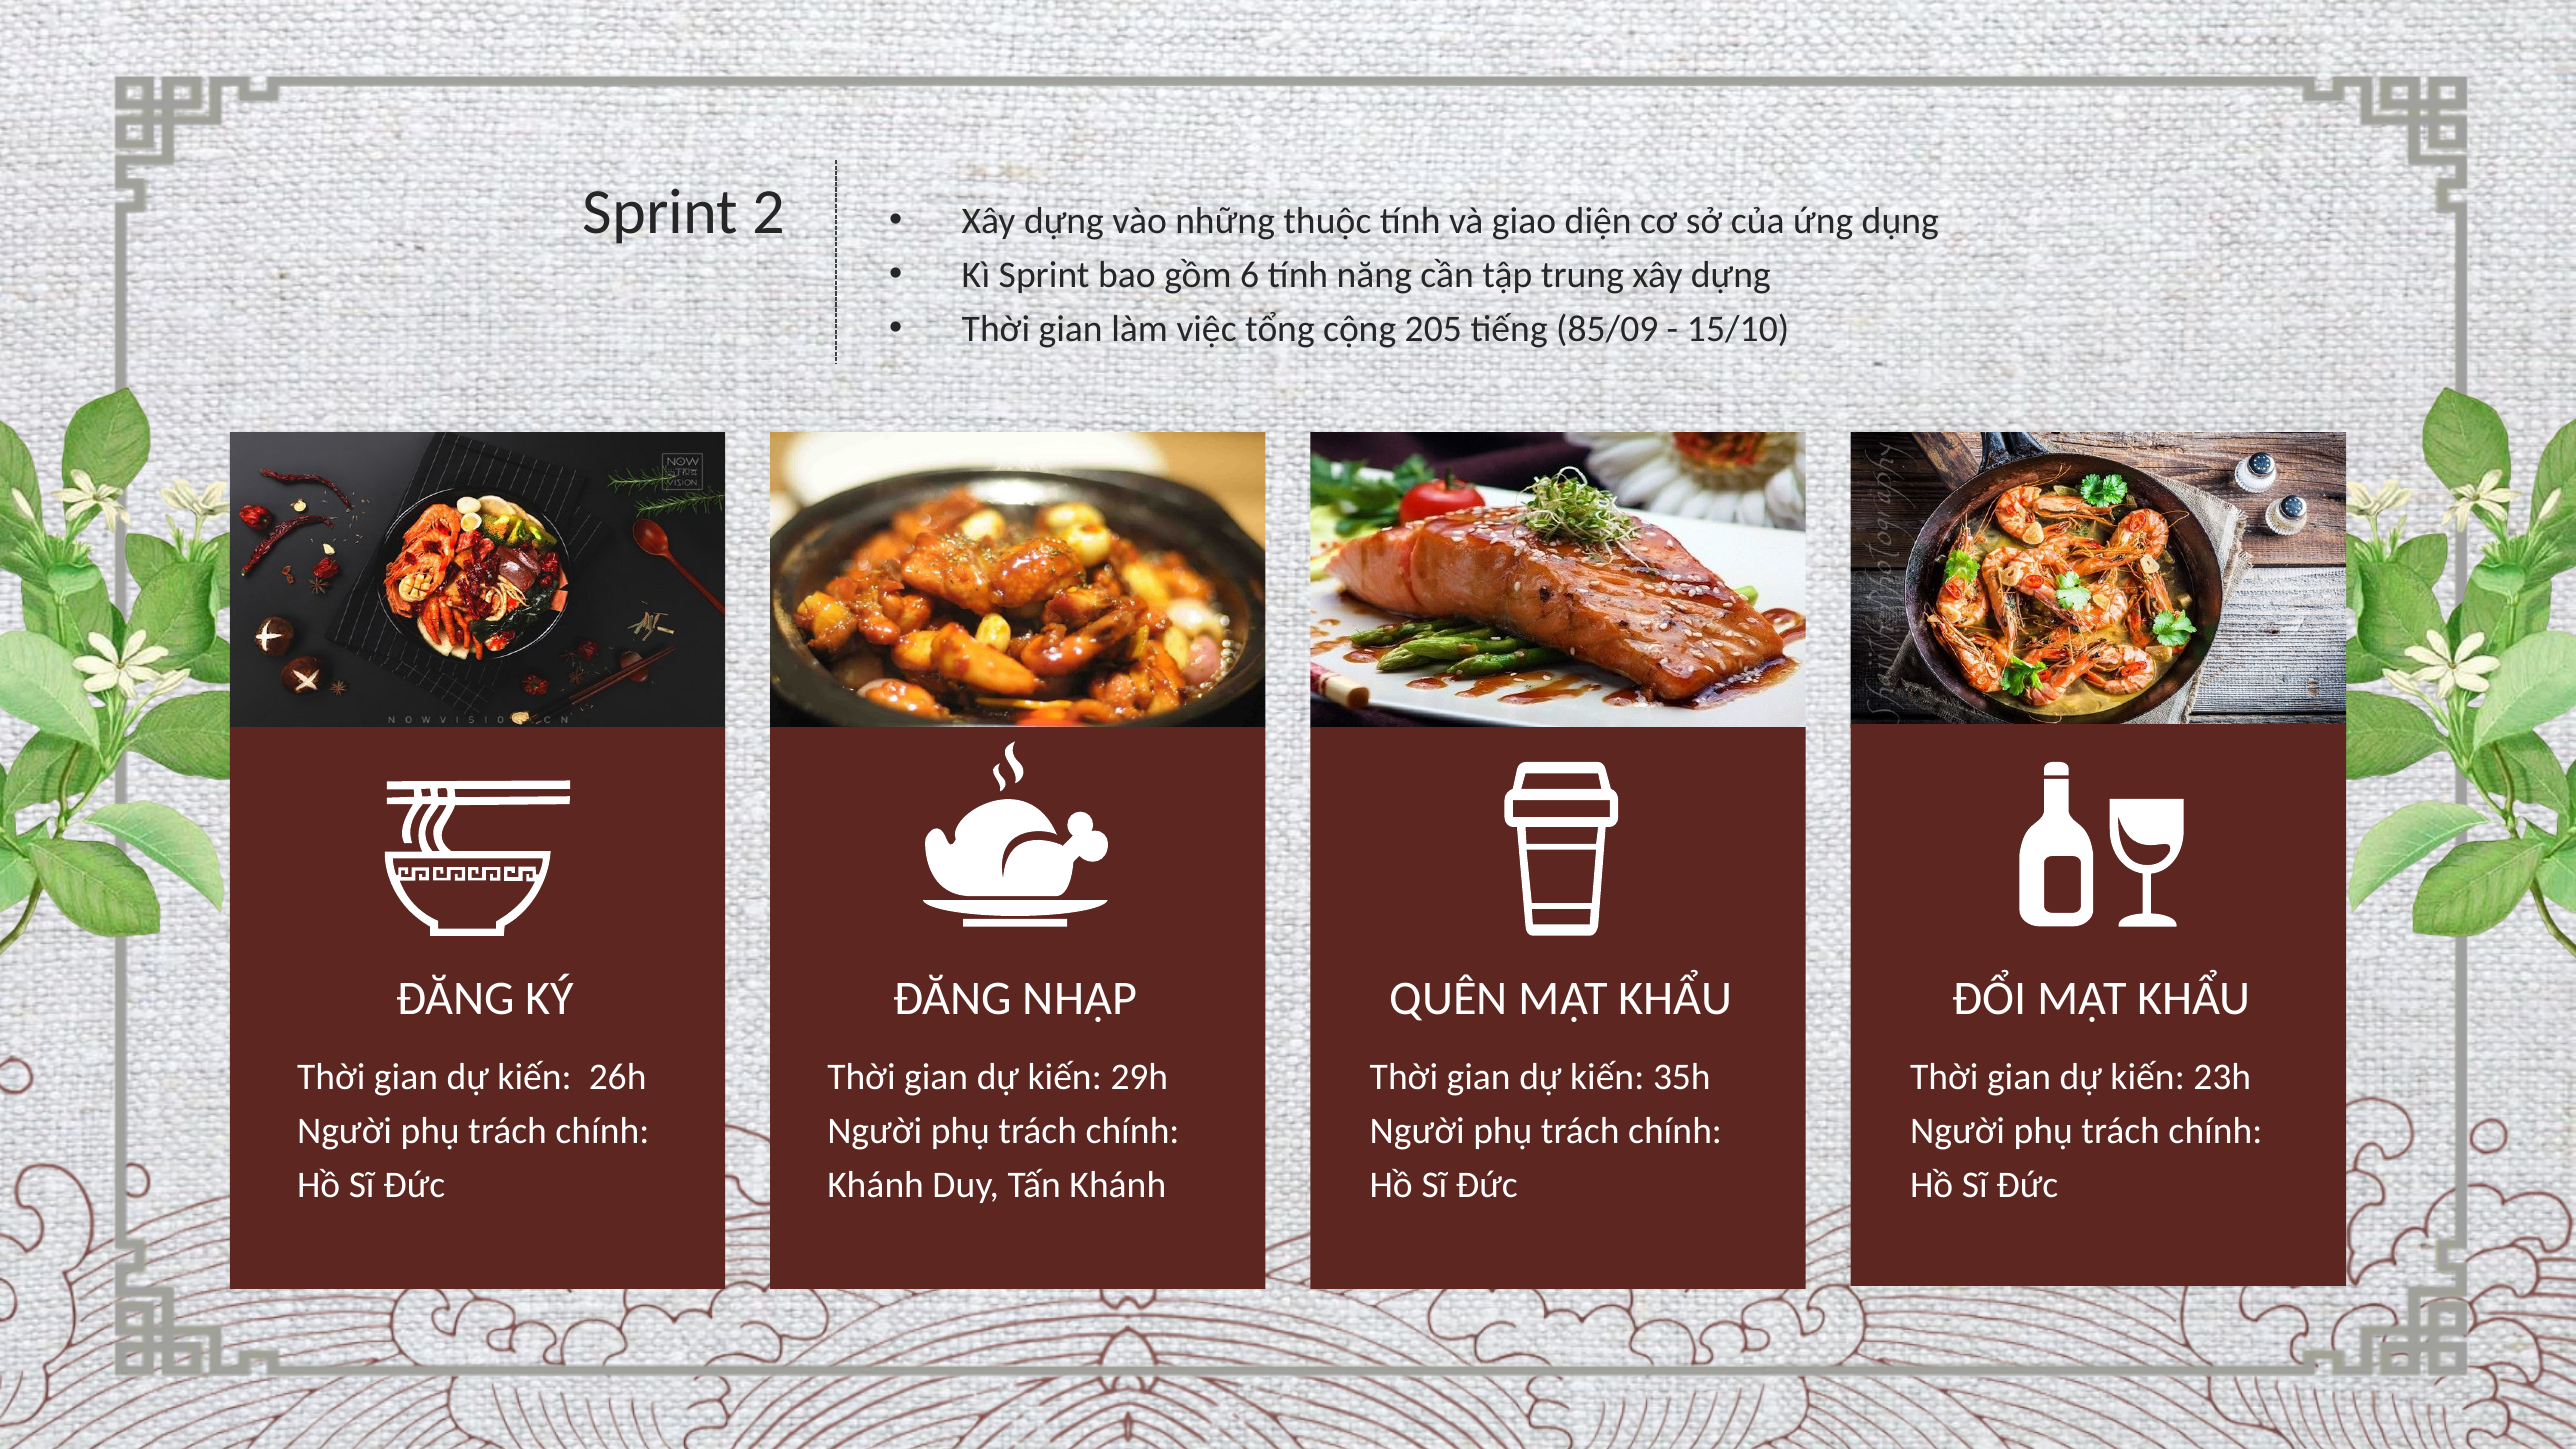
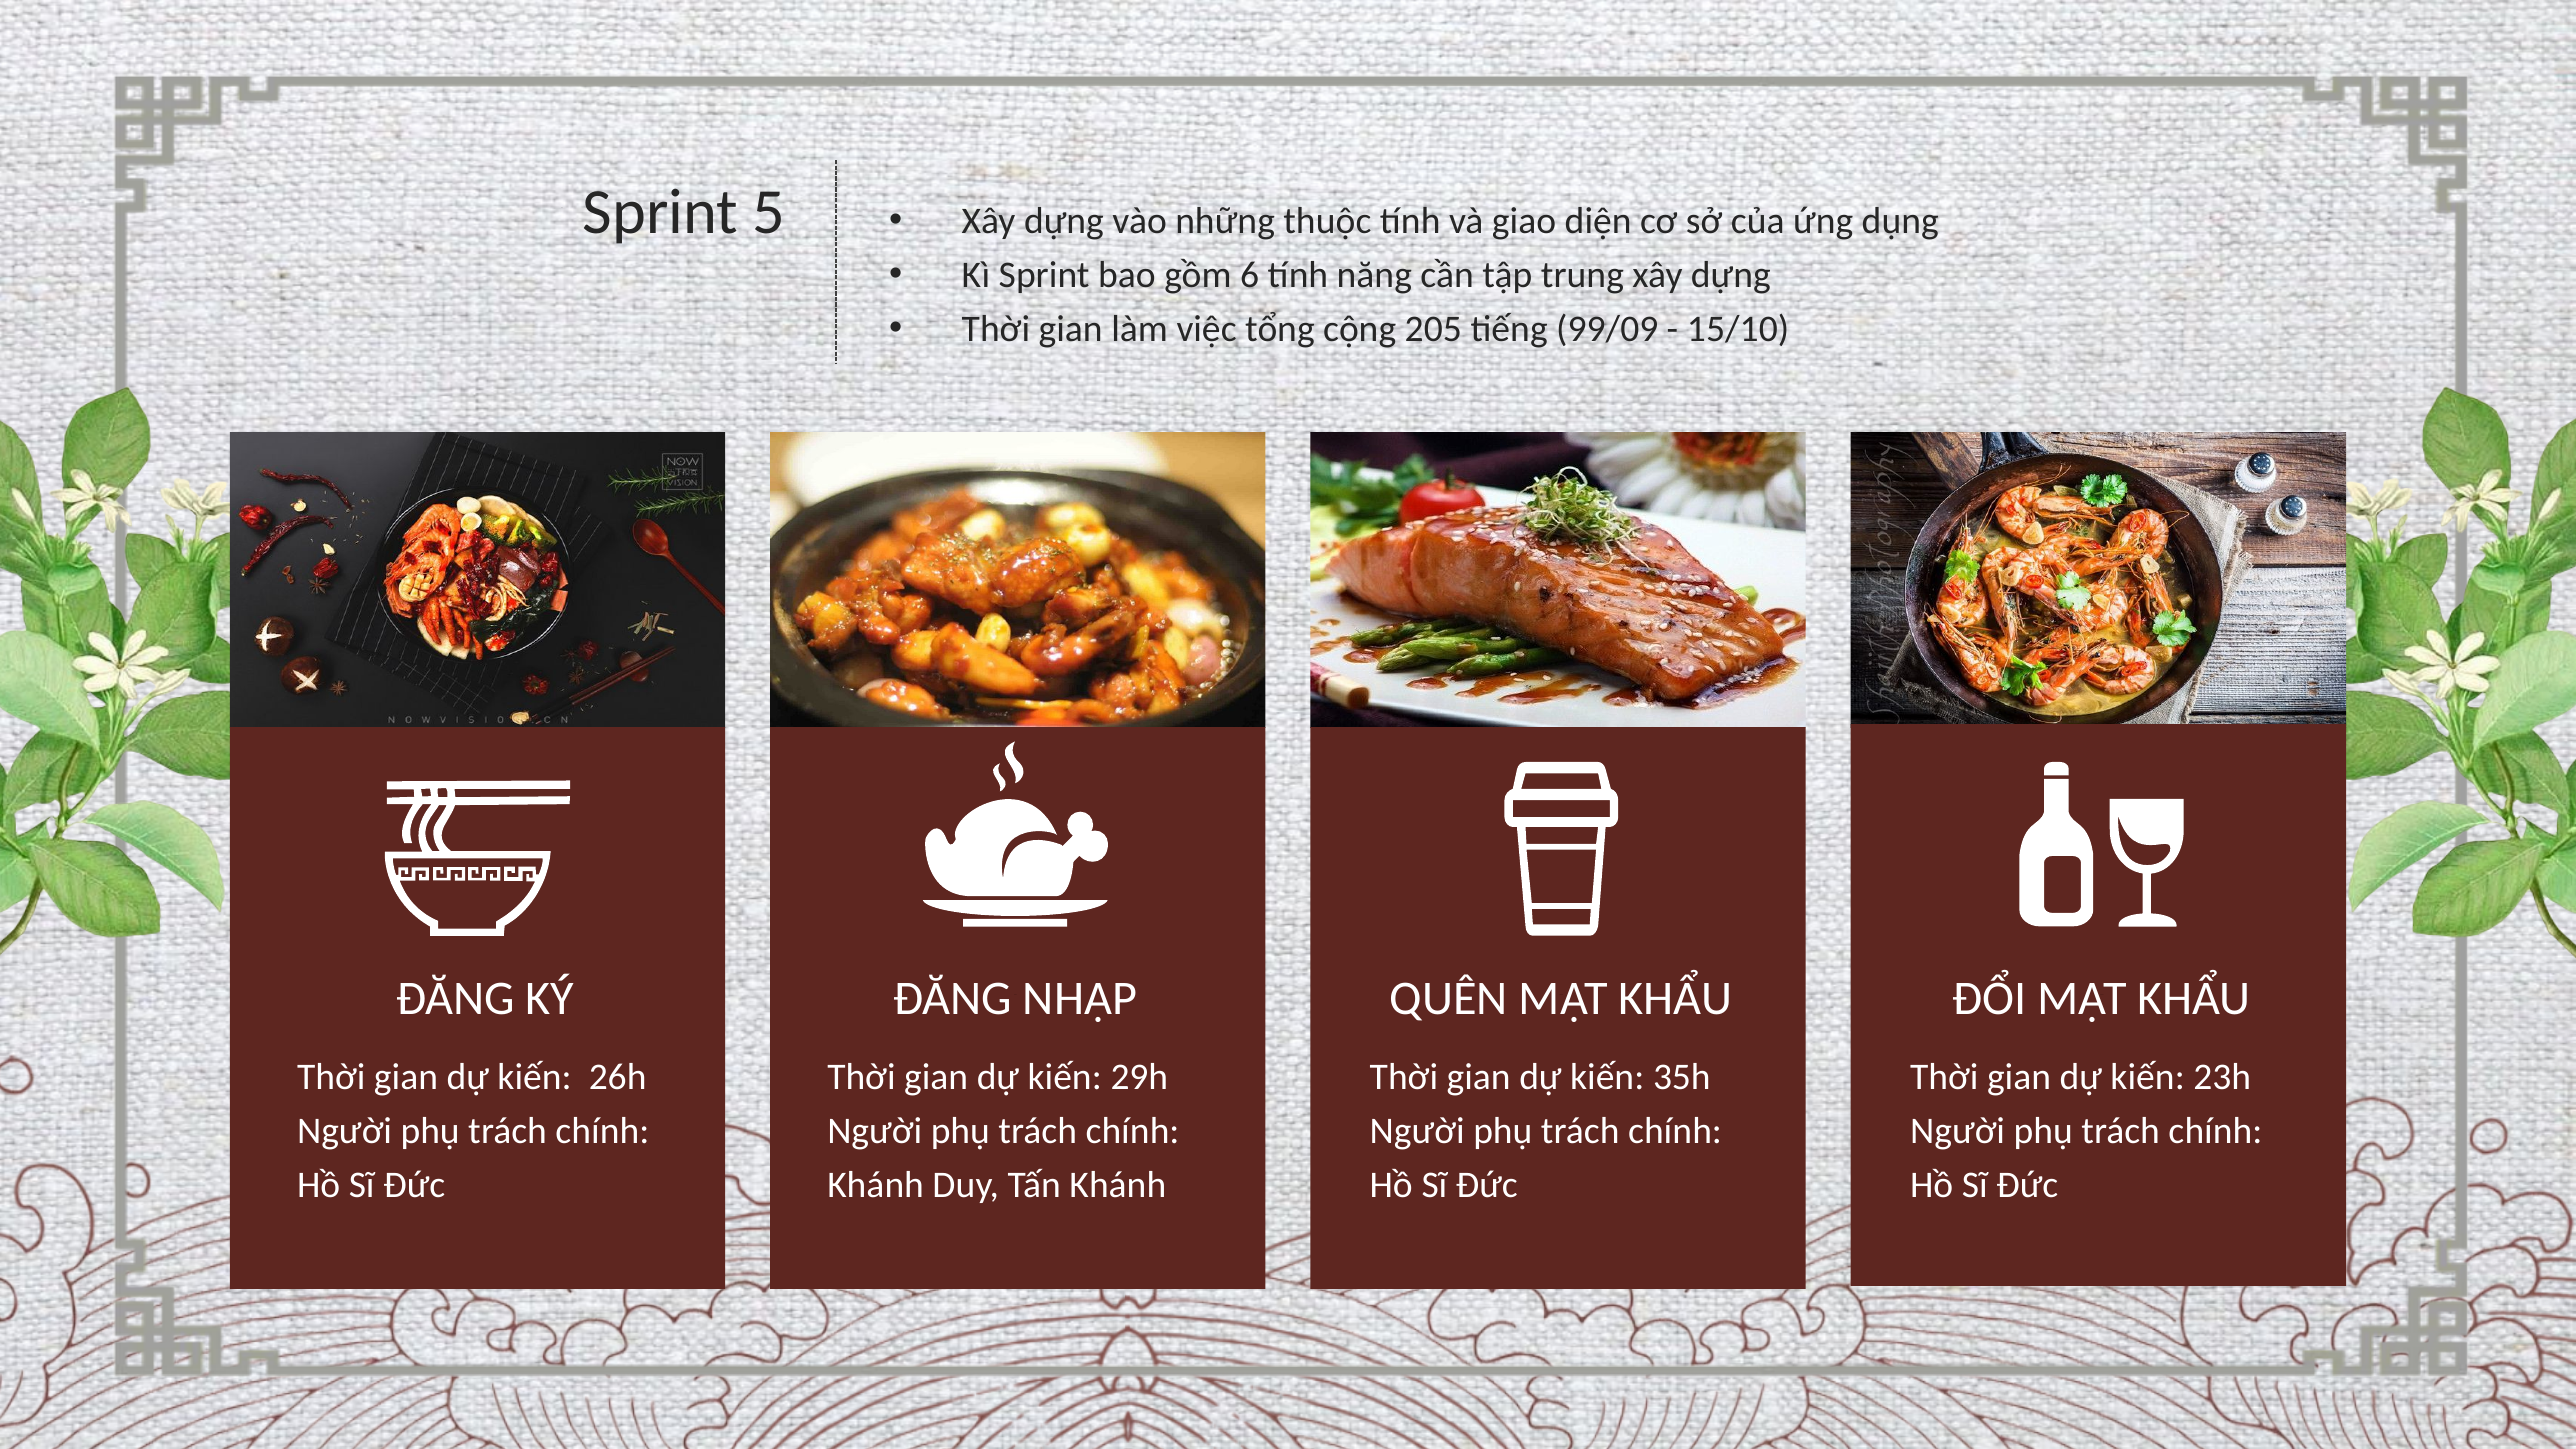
2: 2 -> 5 (769, 213)
85/09: 85/09 -> 99/09 (1607, 329)
